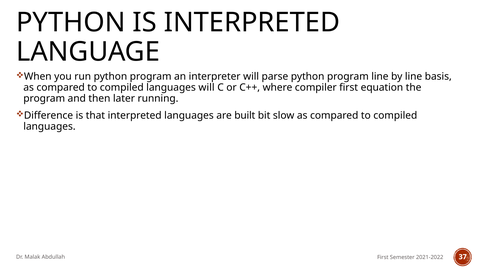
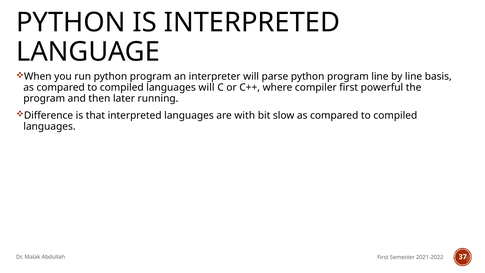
equation: equation -> powerful (382, 87)
built: built -> with (245, 115)
